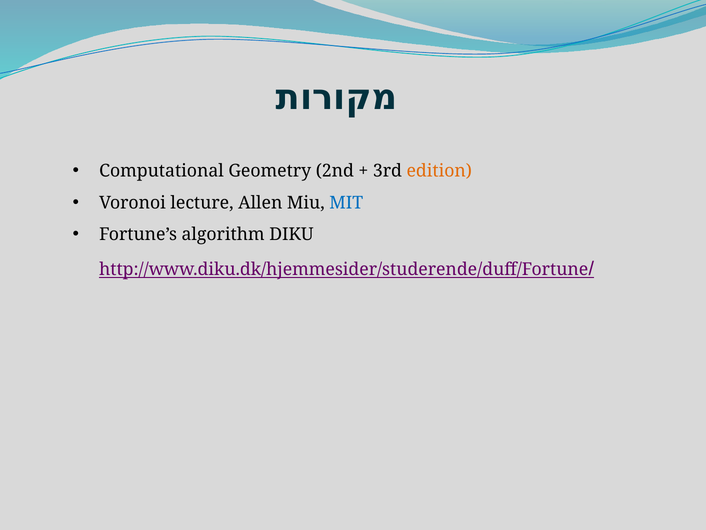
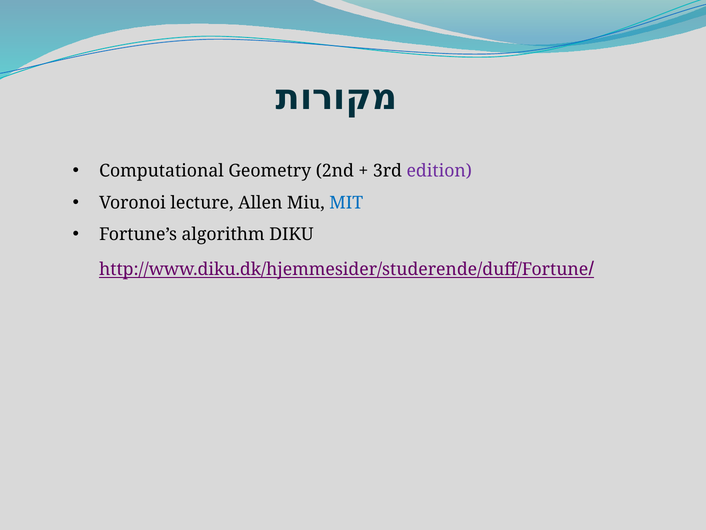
edition colour: orange -> purple (439, 171)
